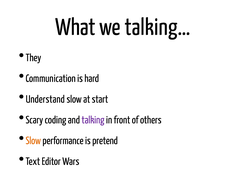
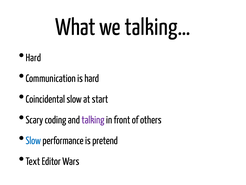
They: They -> Hard (33, 58)
Understand: Understand -> Coincidental (45, 99)
Slow colour: orange -> blue (33, 140)
